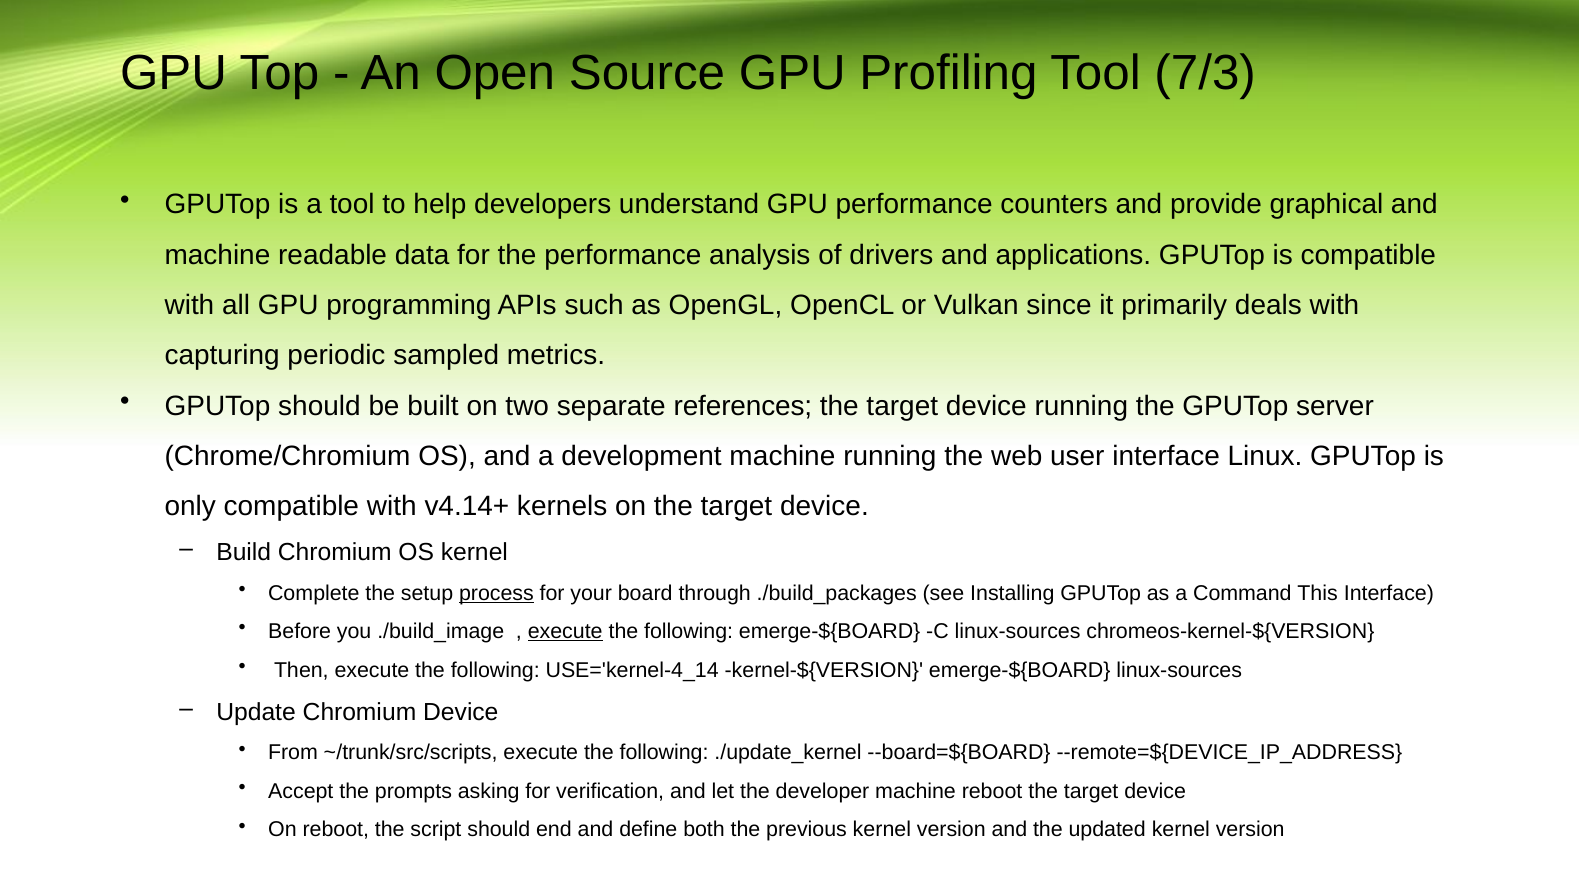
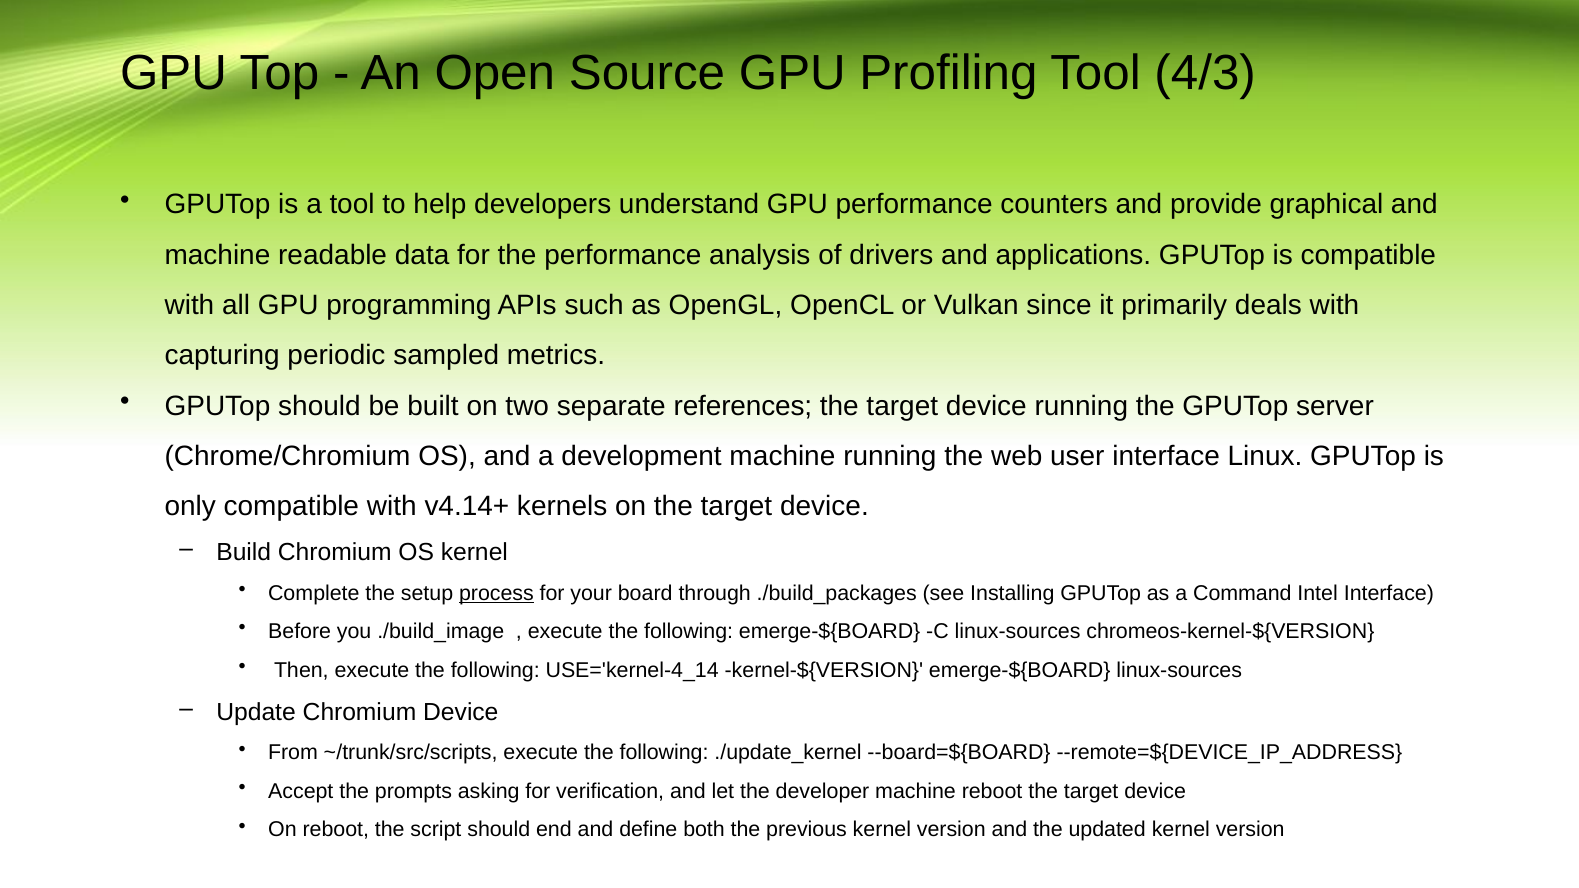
7/3: 7/3 -> 4/3 (1205, 73)
This: This -> Intel (1318, 593)
execute underline: present -> none (565, 632)
